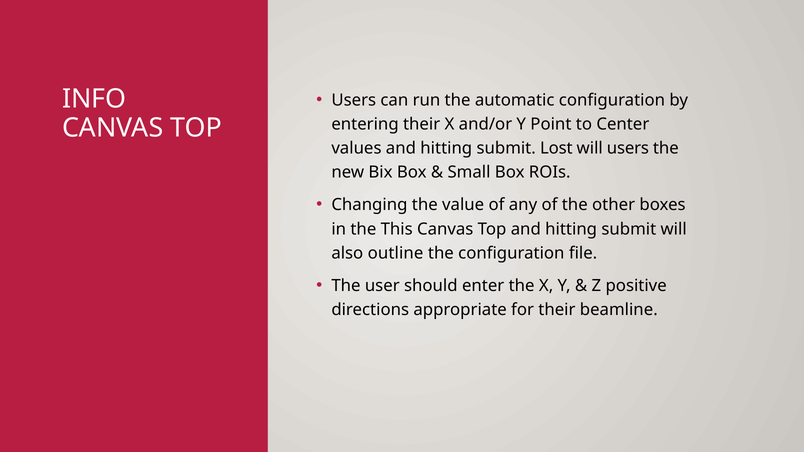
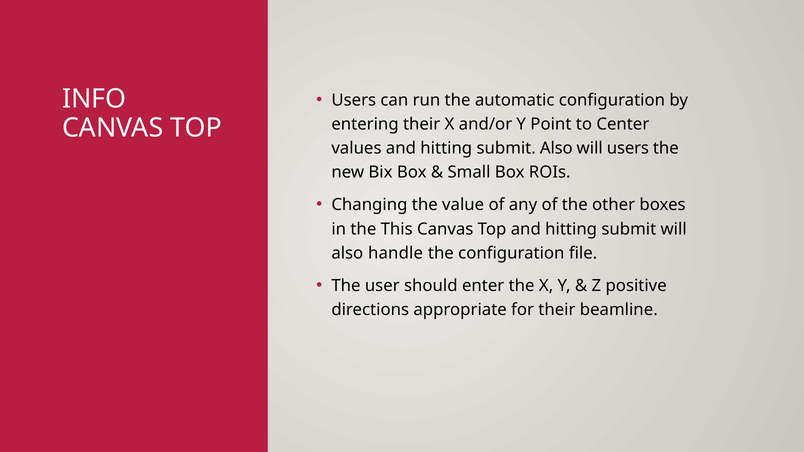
submit Lost: Lost -> Also (556, 148)
outline: outline -> handle (396, 253)
